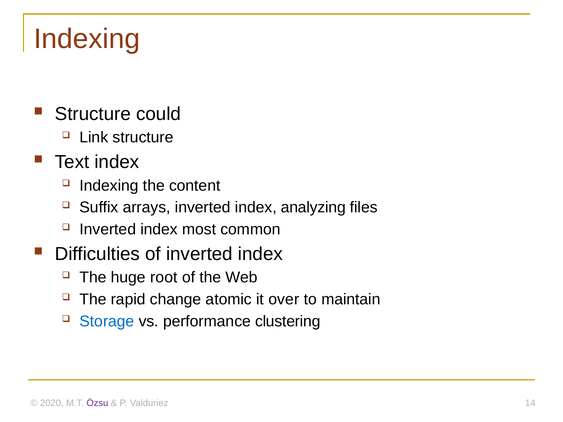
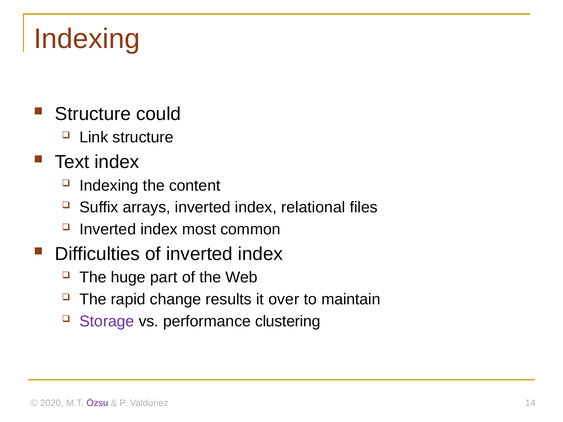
analyzing: analyzing -> relational (313, 208)
root: root -> part (164, 278)
atomic: atomic -> results (229, 299)
Storage colour: blue -> purple (107, 321)
